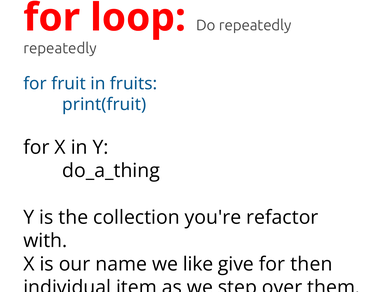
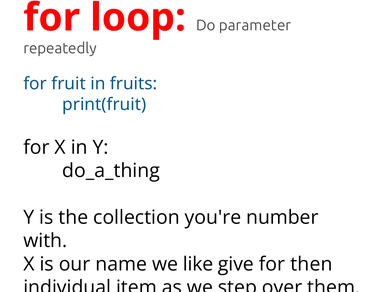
Do repeatedly: repeatedly -> parameter (255, 25)
refactor: refactor -> number (282, 217)
